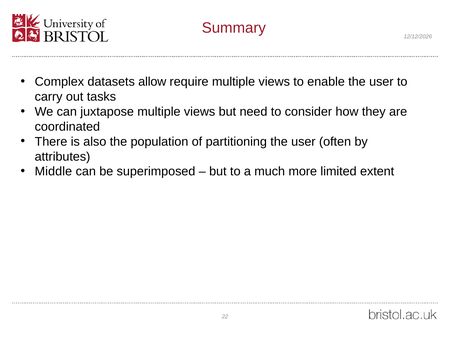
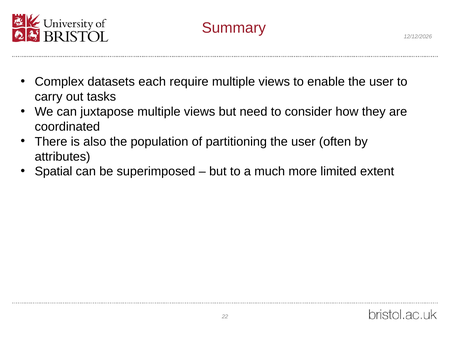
allow: allow -> each (152, 82)
Middle: Middle -> Spatial (54, 172)
